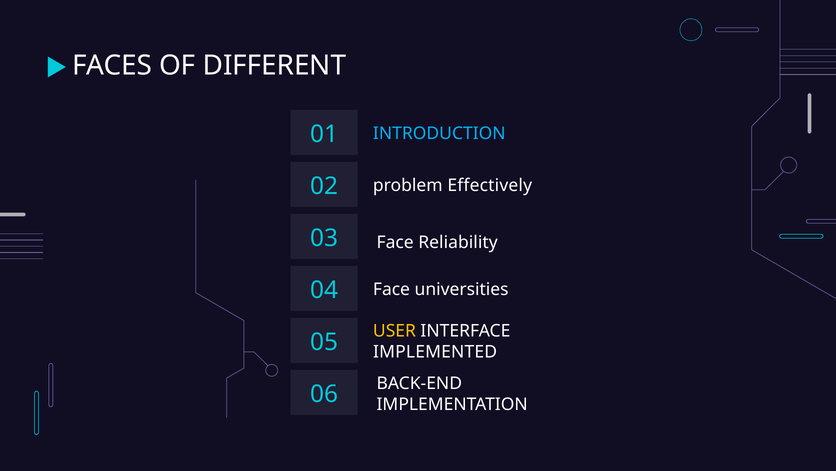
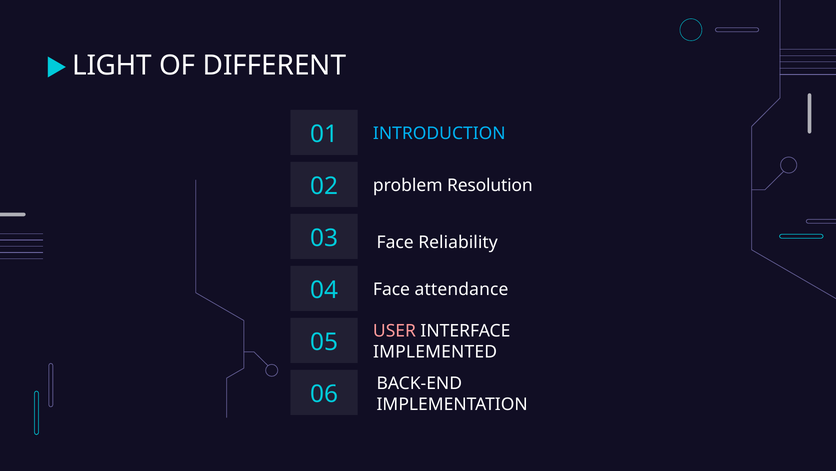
FACES: FACES -> LIGHT (112, 66)
Effectively: Effectively -> Resolution (490, 186)
universities: universities -> attendance (462, 290)
USER colour: yellow -> pink (394, 331)
